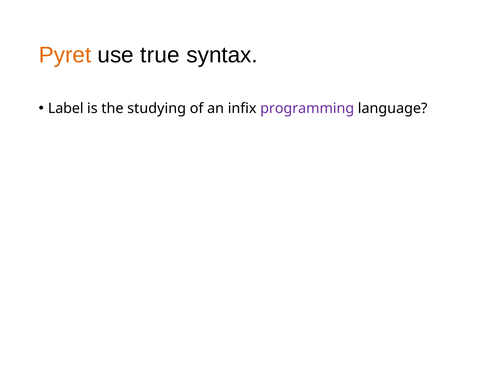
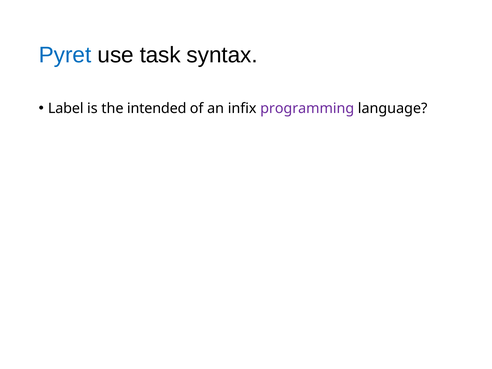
Pyret colour: orange -> blue (65, 55)
true: true -> task (160, 55)
studying: studying -> intended (157, 108)
